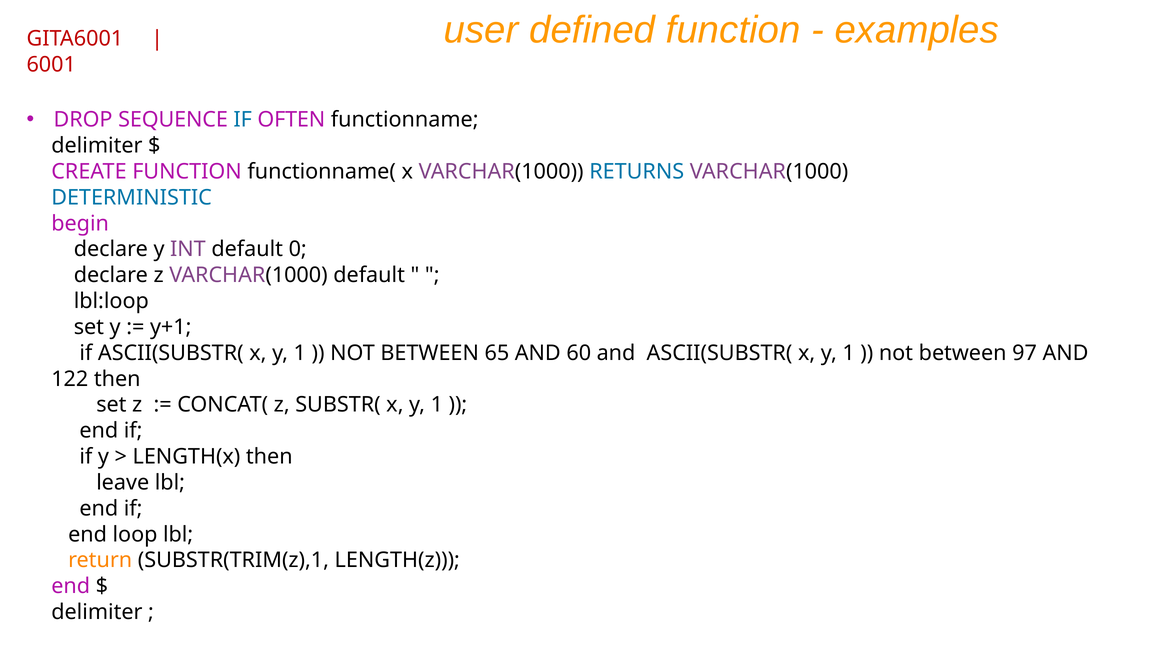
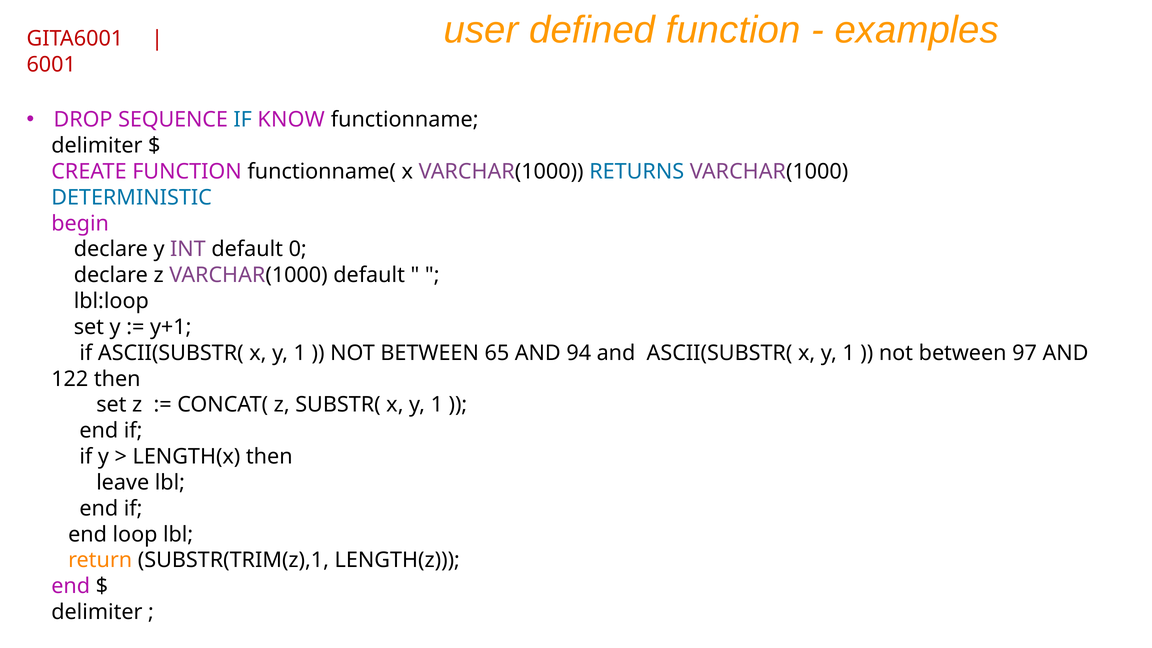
OFTEN: OFTEN -> KNOW (291, 120)
60: 60 -> 94 (579, 353)
